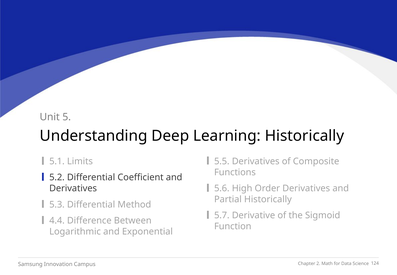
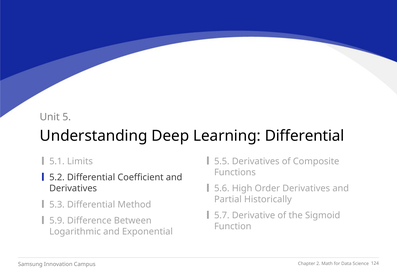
Learning Historically: Historically -> Differential (305, 136)
4.4: 4.4 -> 5.9 (57, 221)
